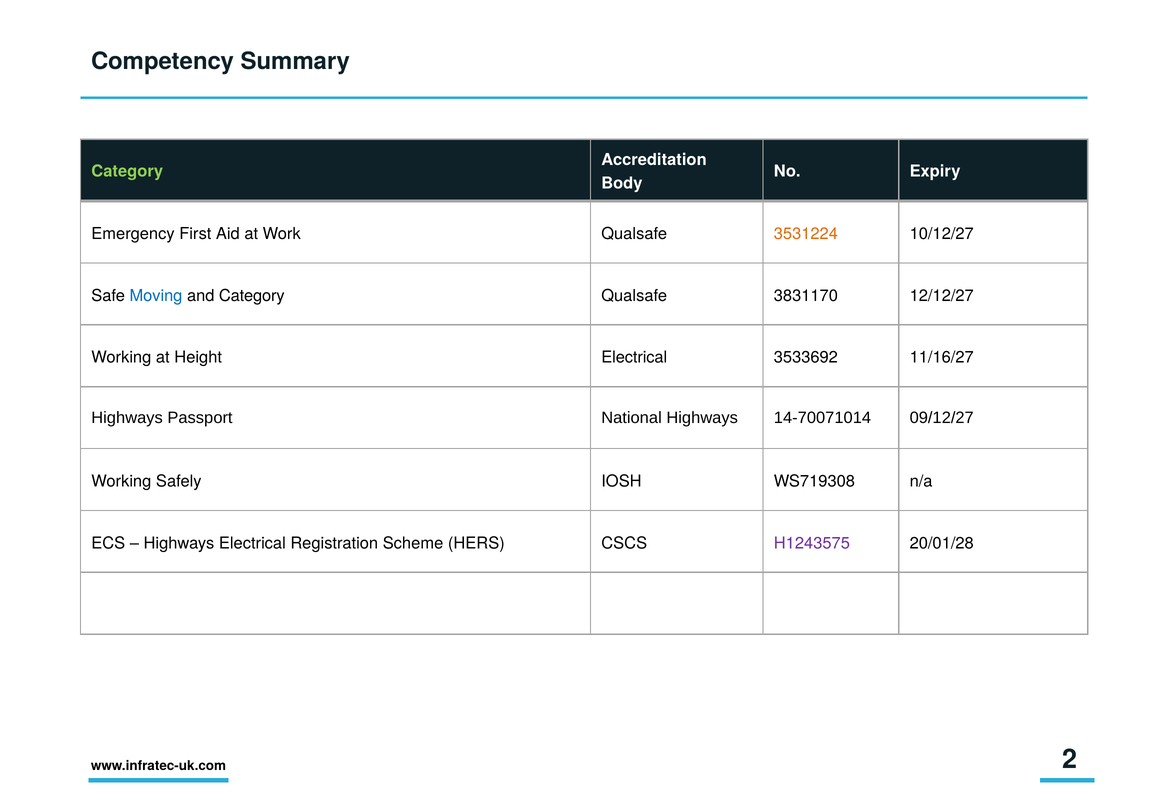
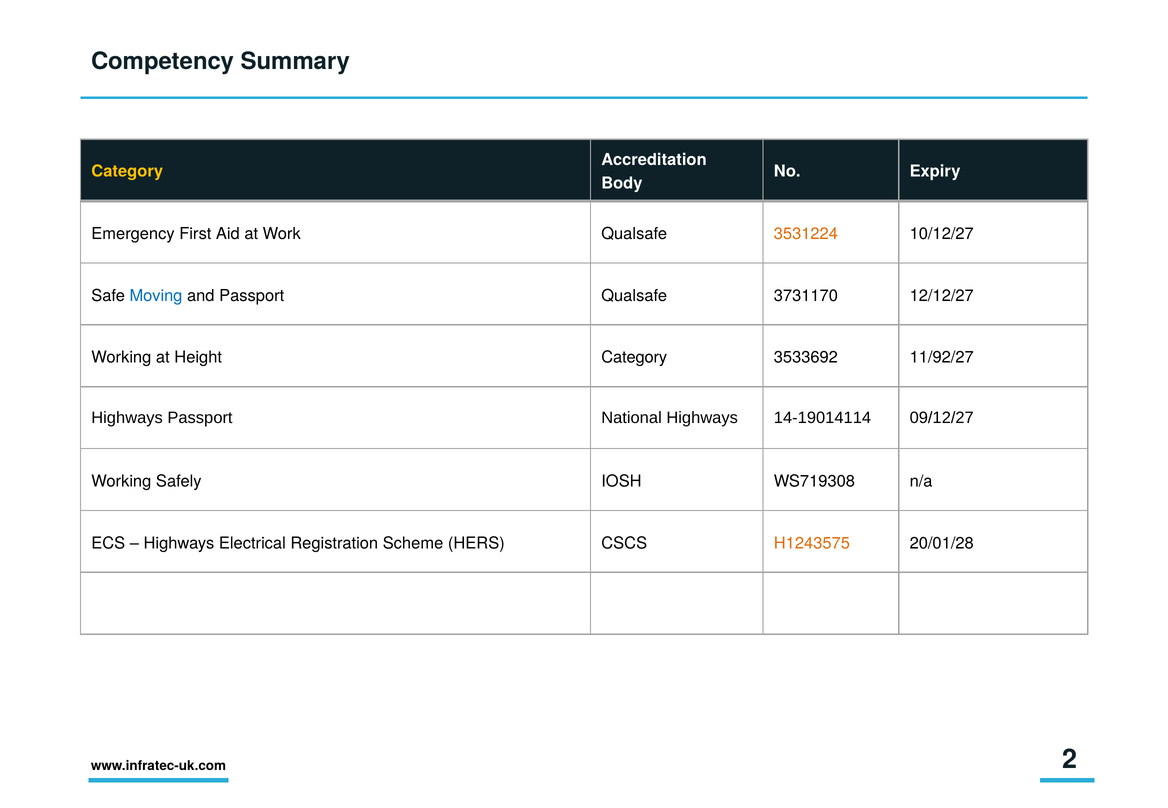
Category colour: light green -> yellow (127, 172)
and Category: Category -> Passport (252, 296)
3831170: 3831170 -> 3731170 (806, 296)
Height Electrical: Electrical -> Category (634, 358)
11/16/27: 11/16/27 -> 11/92/27 (942, 358)
14-70071014: 14-70071014 -> 14-19014114 (822, 418)
H1243575 colour: purple -> orange (812, 544)
